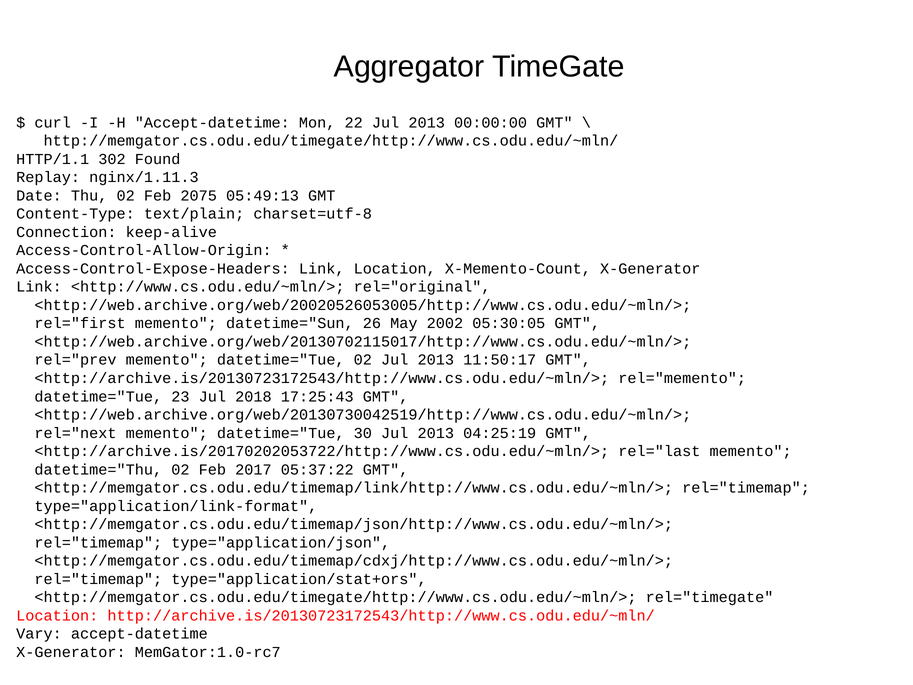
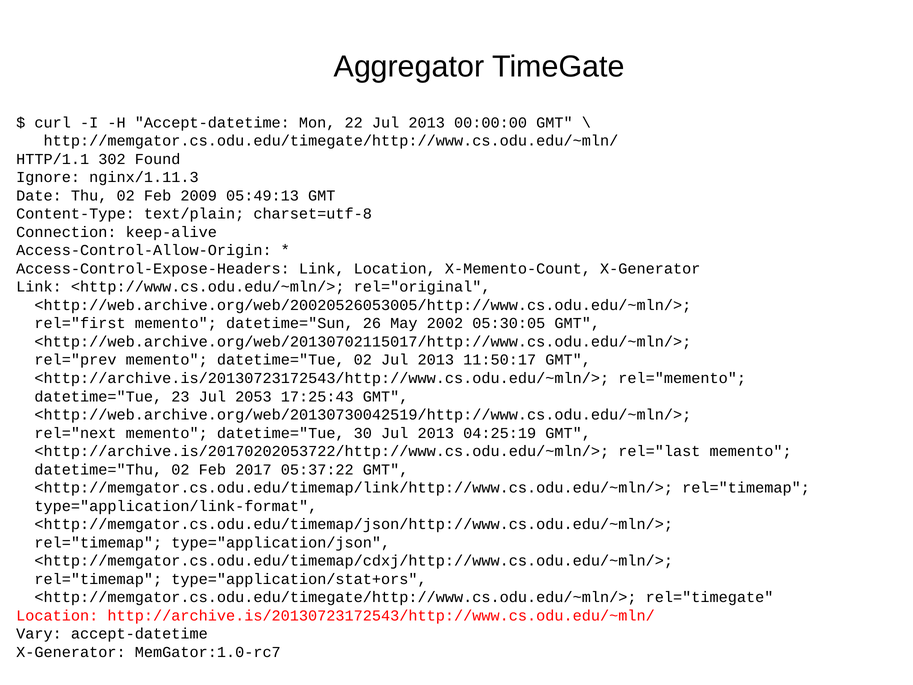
Replay: Replay -> Ignore (48, 177)
2075: 2075 -> 2009 (199, 195)
2018: 2018 -> 2053 (253, 396)
